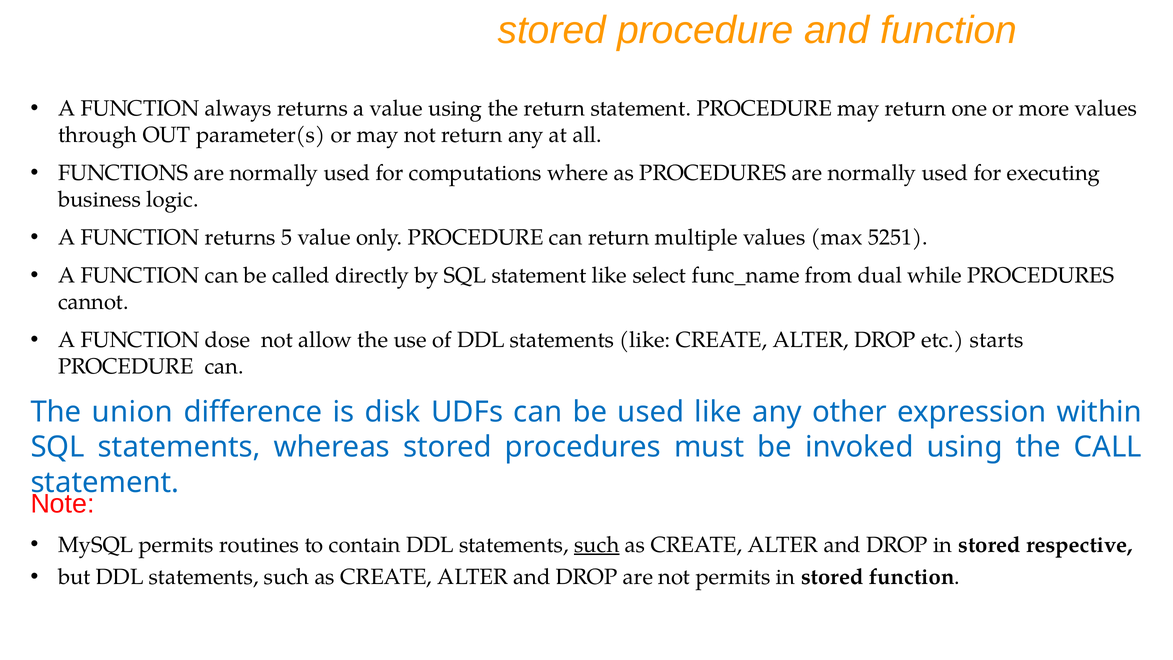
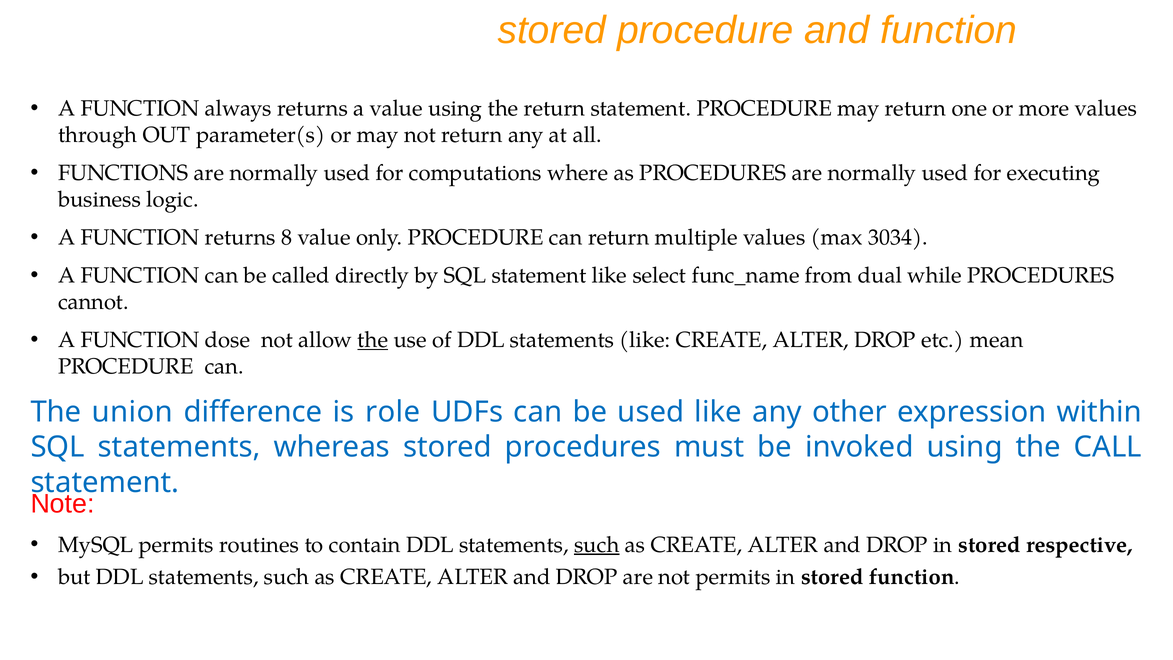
5: 5 -> 8 (287, 237)
5251: 5251 -> 3034 (898, 237)
the underline: none -> present (373, 340)
starts: starts -> mean (997, 340)
disk: disk -> role (393, 412)
